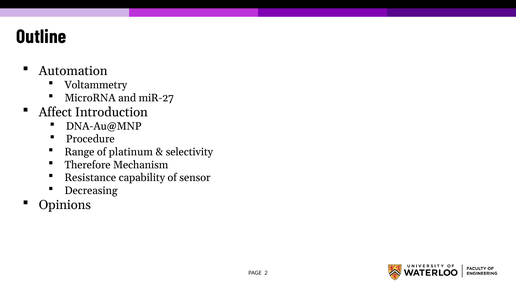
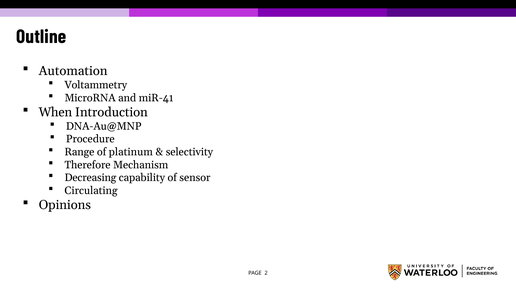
miR-27: miR-27 -> miR-41 (156, 98)
Affect: Affect -> When (55, 112)
Resistance: Resistance -> Decreasing (90, 178)
Decreasing: Decreasing -> Circulating (91, 191)
